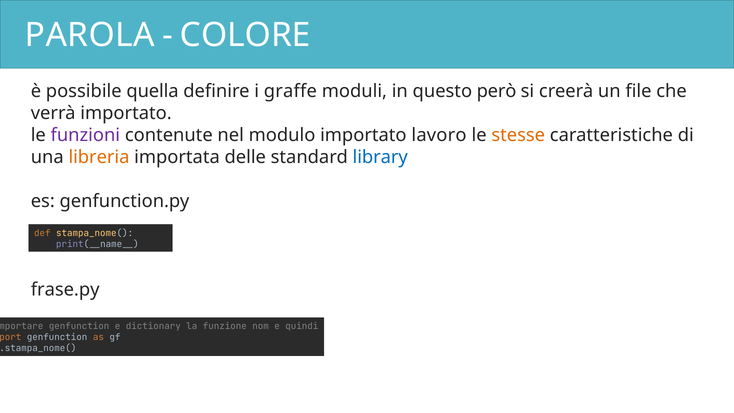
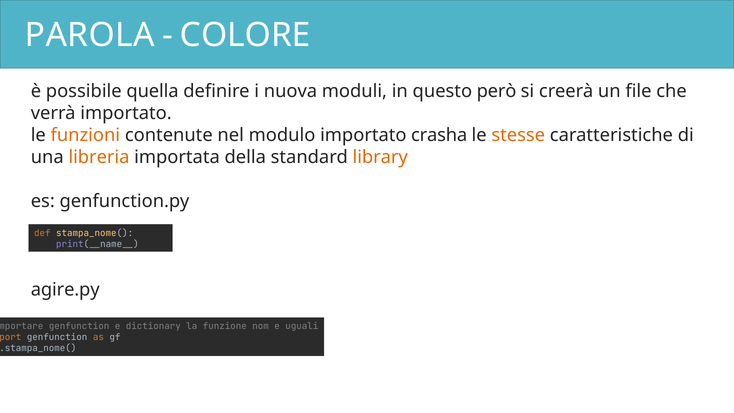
graffe: graffe -> nuova (290, 91)
funzioni colour: purple -> orange (85, 135)
lavoro: lavoro -> crasha (439, 135)
delle: delle -> della (245, 157)
library colour: blue -> orange (380, 157)
frase.py: frase.py -> agire.py (65, 289)
quindi: quindi -> uguali (302, 326)
